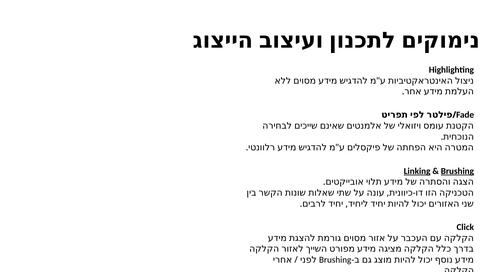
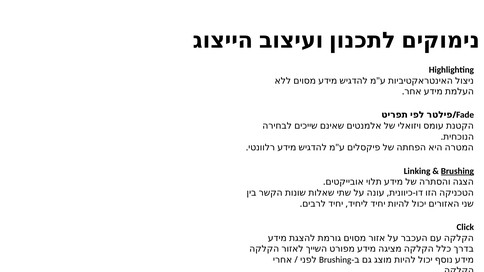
Linking underline: present -> none (417, 171)
